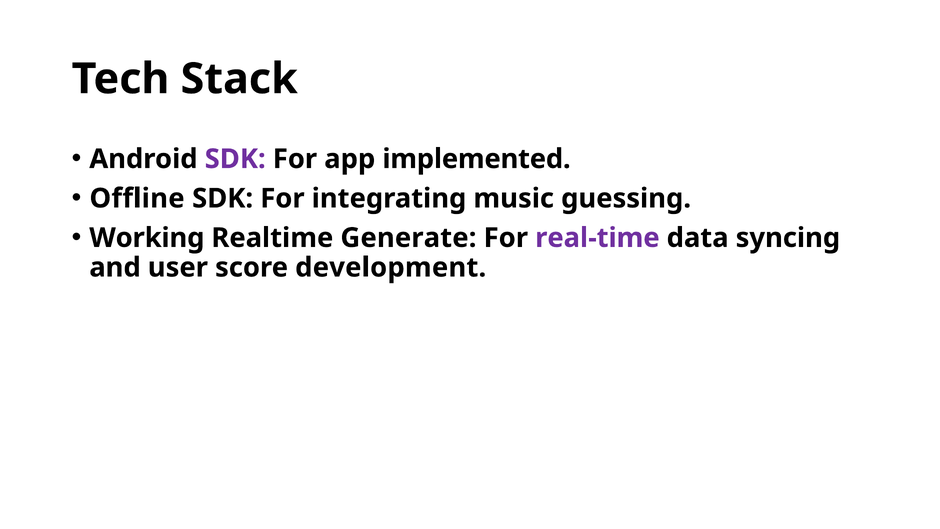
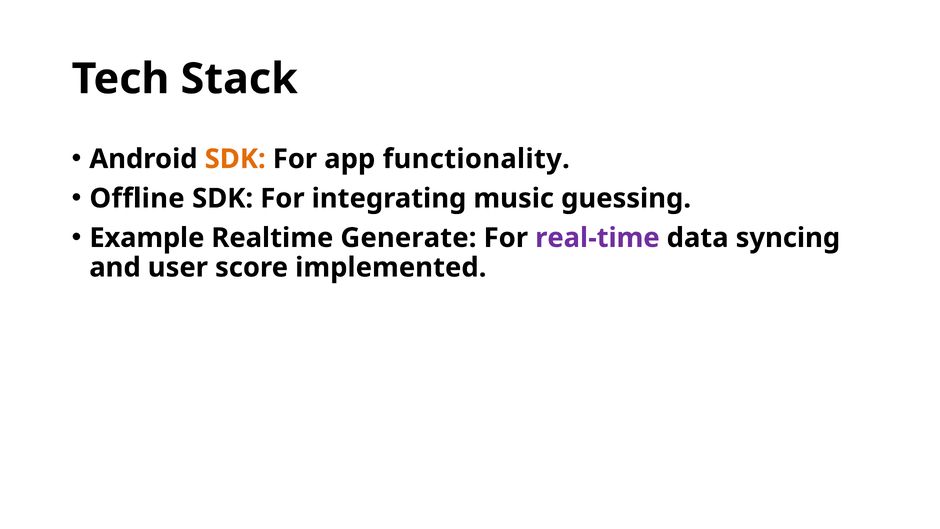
SDK colour: purple -> orange (235, 159)
implemented: implemented -> functionality (476, 159)
Working: Working -> Example (147, 238)
development: development -> implemented (391, 267)
